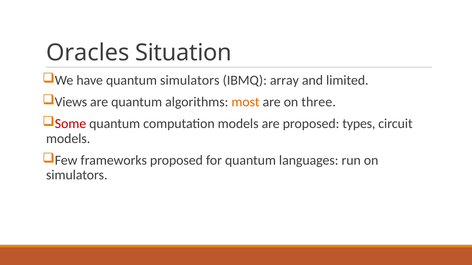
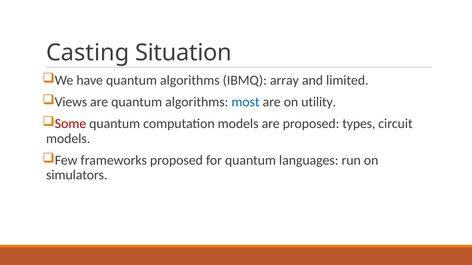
Oracles: Oracles -> Casting (88, 53)
have quantum simulators: simulators -> algorithms (190, 81)
most colour: orange -> blue (245, 102)
three: three -> utility (319, 102)
